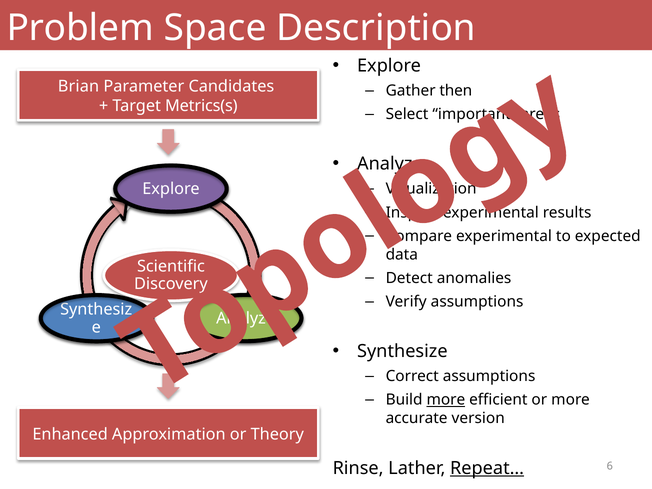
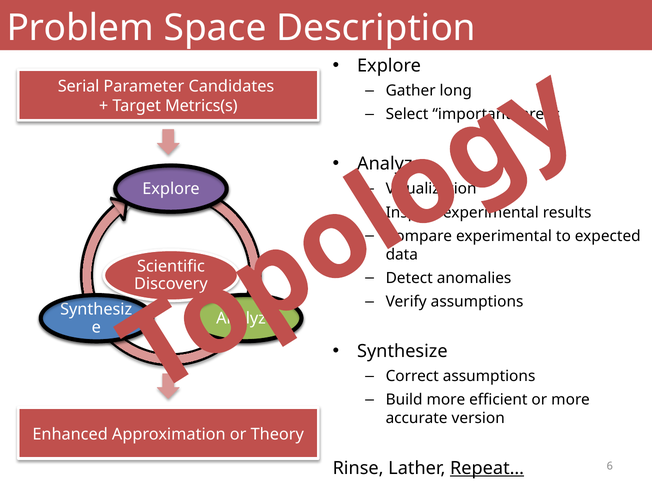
Brian: Brian -> Serial (79, 86)
then: then -> long (456, 91)
more underline: present -> none (446, 400)
